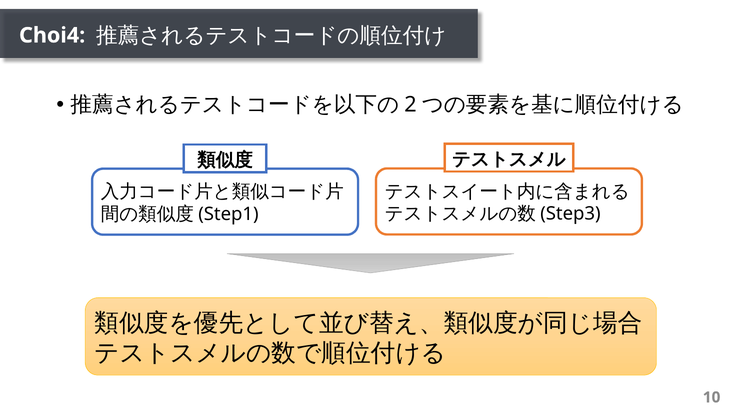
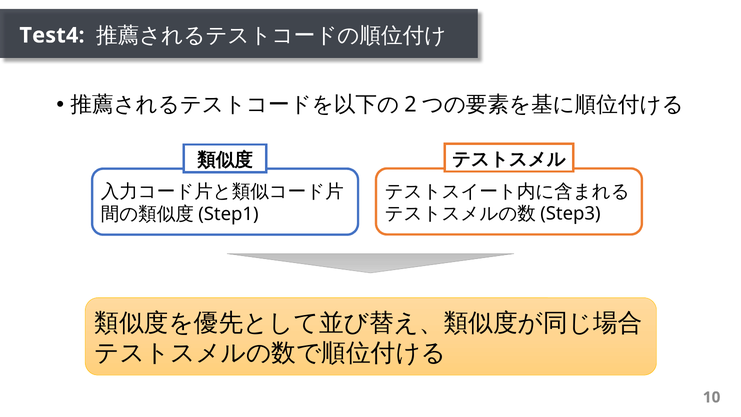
Choi4: Choi4 -> Test4 (52, 35)
